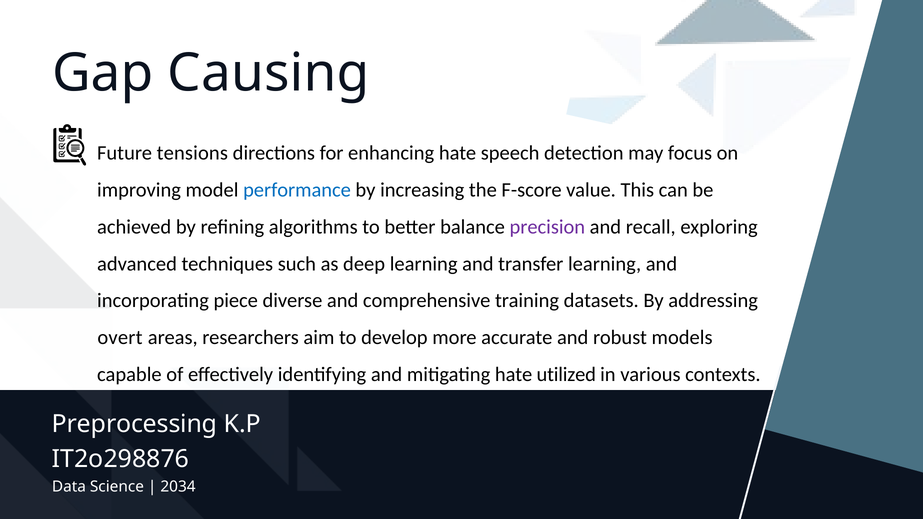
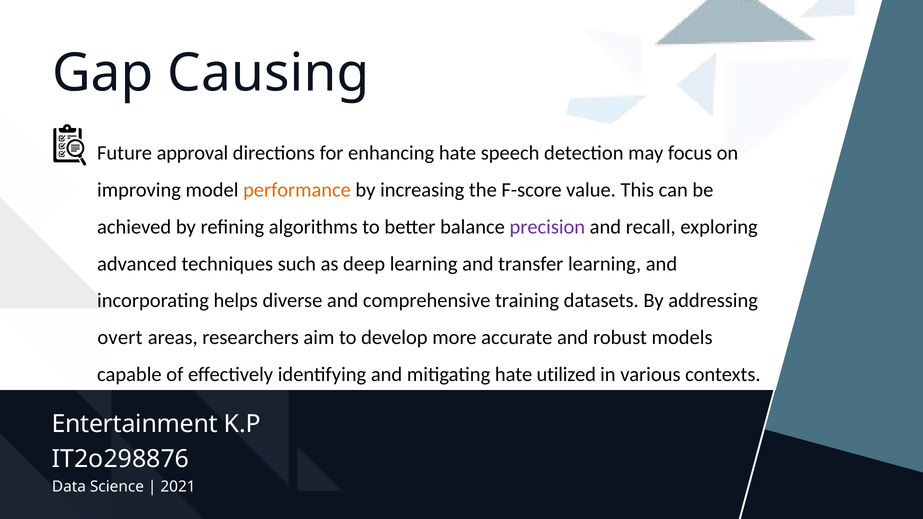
tensions: tensions -> approval (192, 153)
performance colour: blue -> orange (297, 190)
piece: piece -> helps (236, 301)
Preprocessing: Preprocessing -> Entertainment (135, 424)
2034: 2034 -> 2021 (178, 487)
